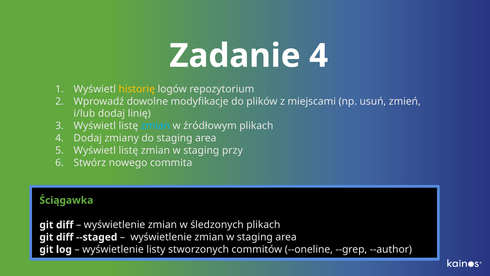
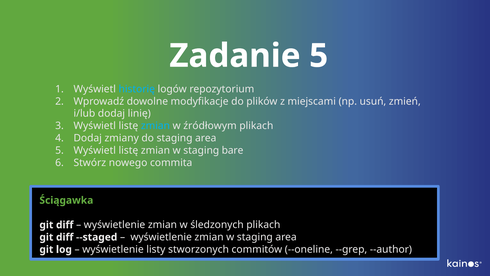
Zadanie 4: 4 -> 5 (319, 56)
historię colour: yellow -> light blue (137, 89)
przy: przy -> bare (233, 150)
